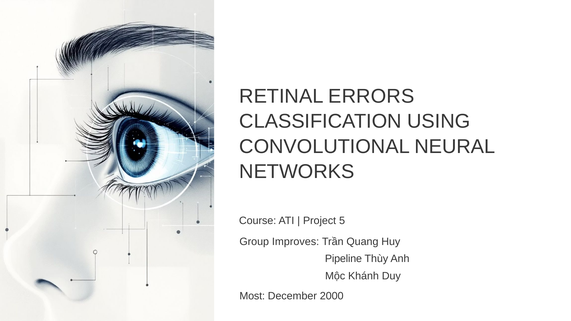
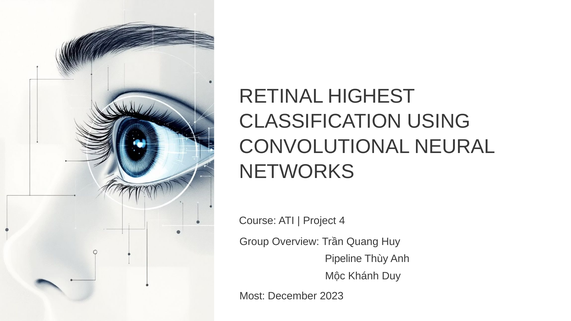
ERRORS: ERRORS -> HIGHEST (371, 96)
5: 5 -> 4 (342, 221)
Improves: Improves -> Overview (296, 242)
2000: 2000 -> 2023 (332, 296)
